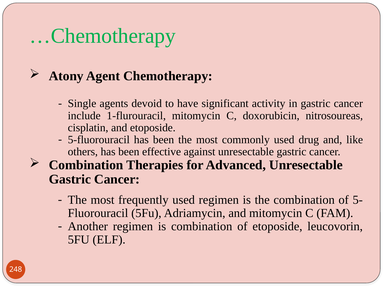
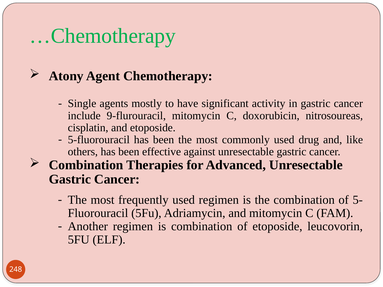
devoid: devoid -> mostly (147, 104)
1-flurouracil: 1-flurouracil -> 9-flurouracil (136, 116)
